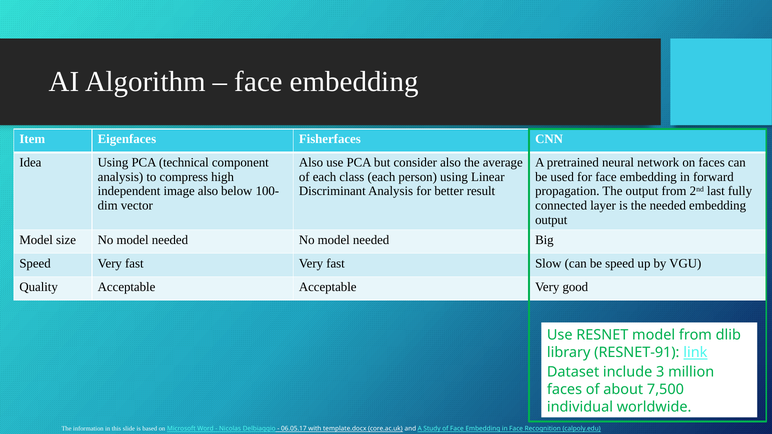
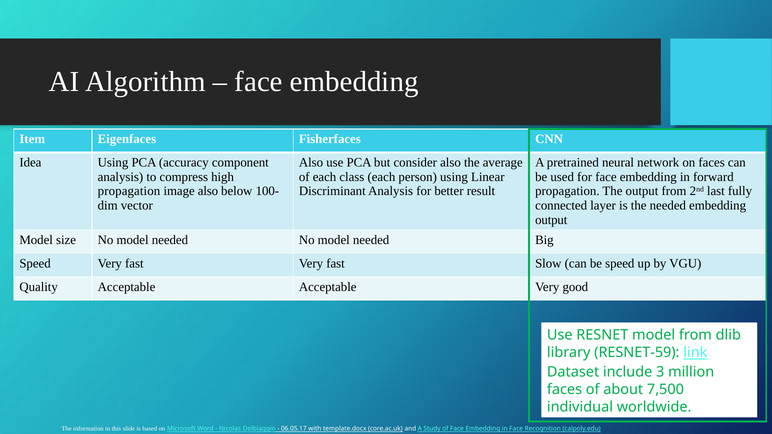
technical: technical -> accuracy (184, 163)
independent: independent -> propagation (129, 191)
RESNET-91: RESNET-91 -> RESNET-59 (637, 353)
